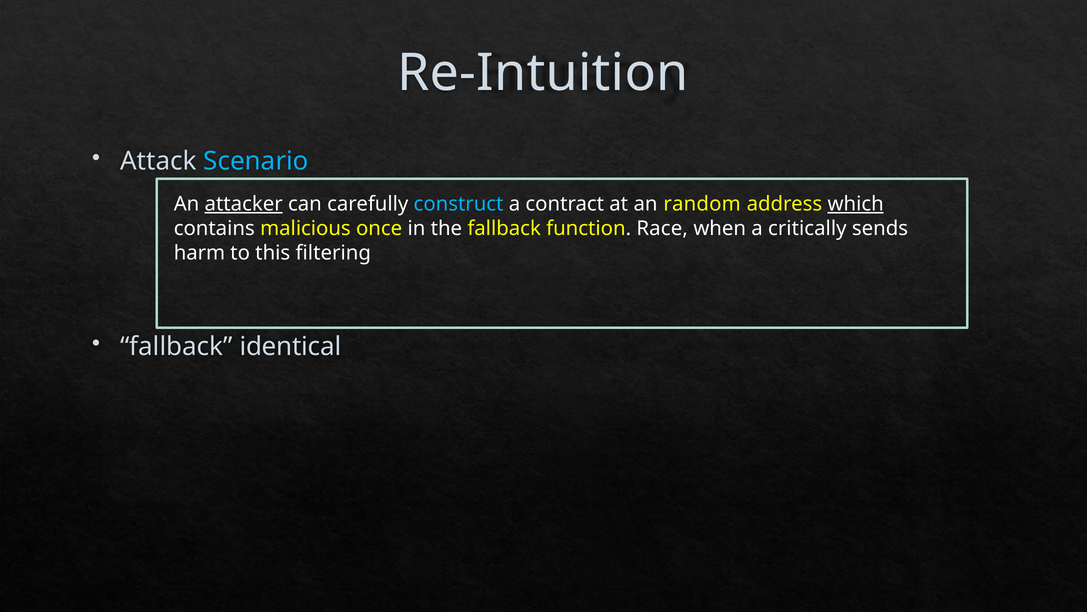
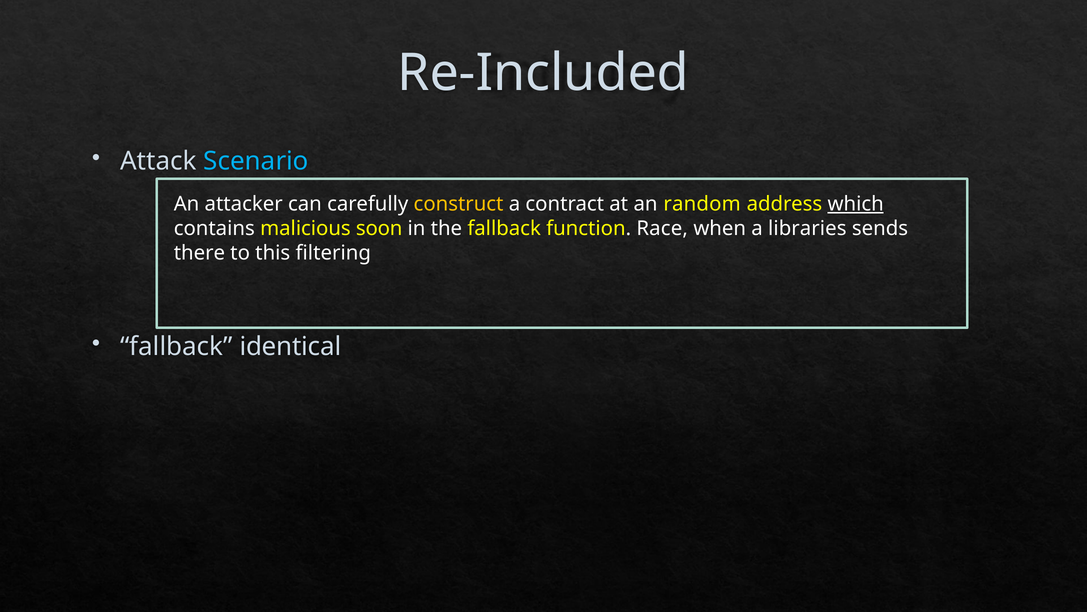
Re-Intuition: Re-Intuition -> Re-Included (543, 73)
attacker underline: present -> none (244, 204)
construct colour: light blue -> yellow (459, 204)
once: once -> soon (379, 228)
critically: critically -> libraries (807, 228)
harm: harm -> there (199, 253)
